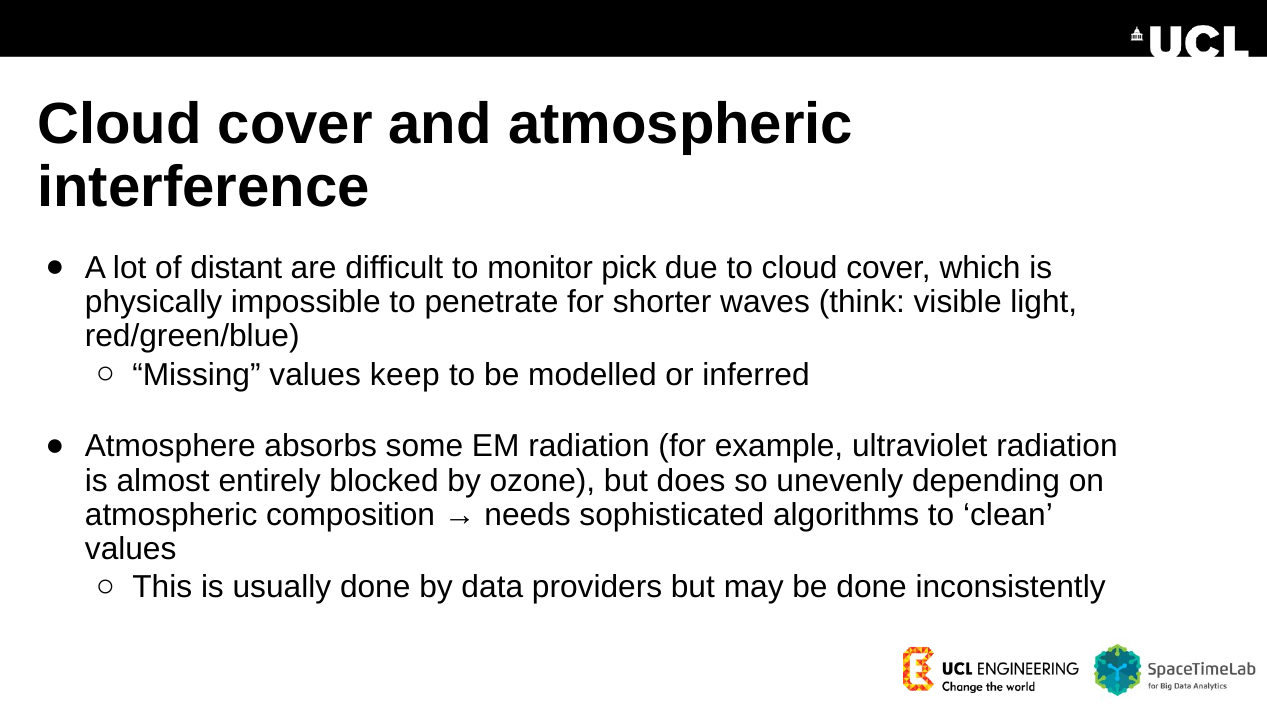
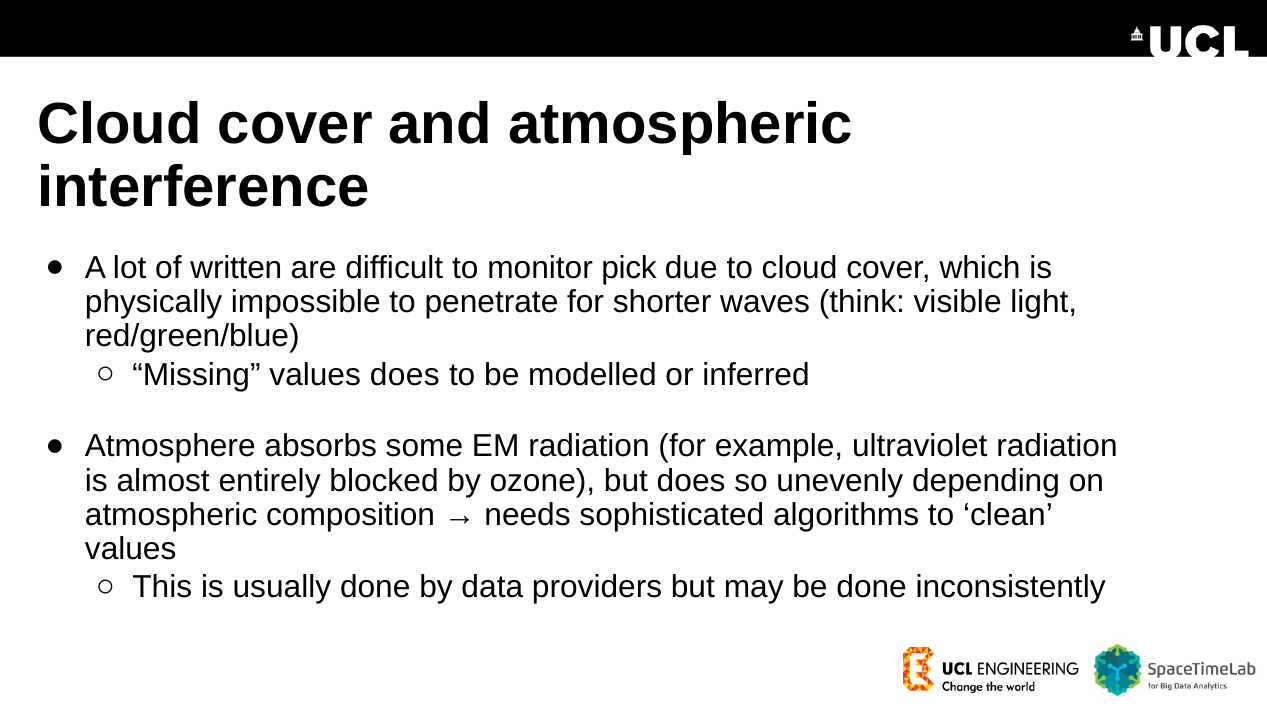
distant: distant -> written (236, 268)
values keep: keep -> does (405, 374)
